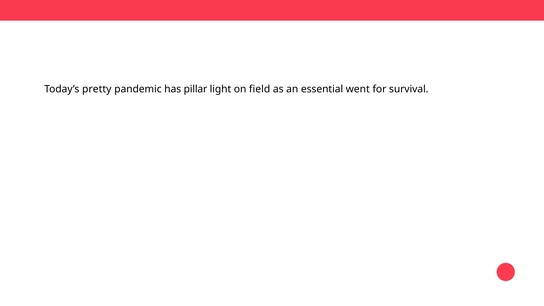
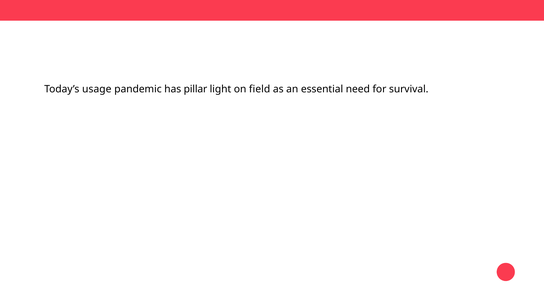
pretty: pretty -> usage (97, 89)
went: went -> need (358, 89)
